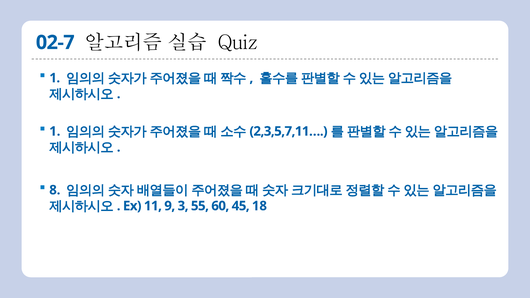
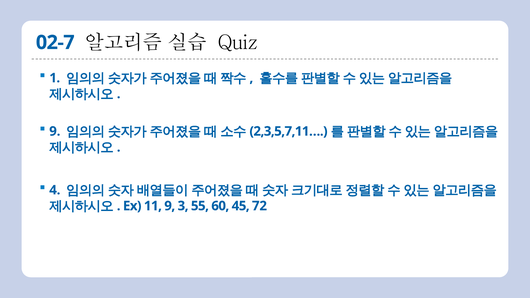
1: 1 -> 9 (55, 131)
8: 8 -> 4 (55, 190)
18: 18 -> 72 (259, 206)
